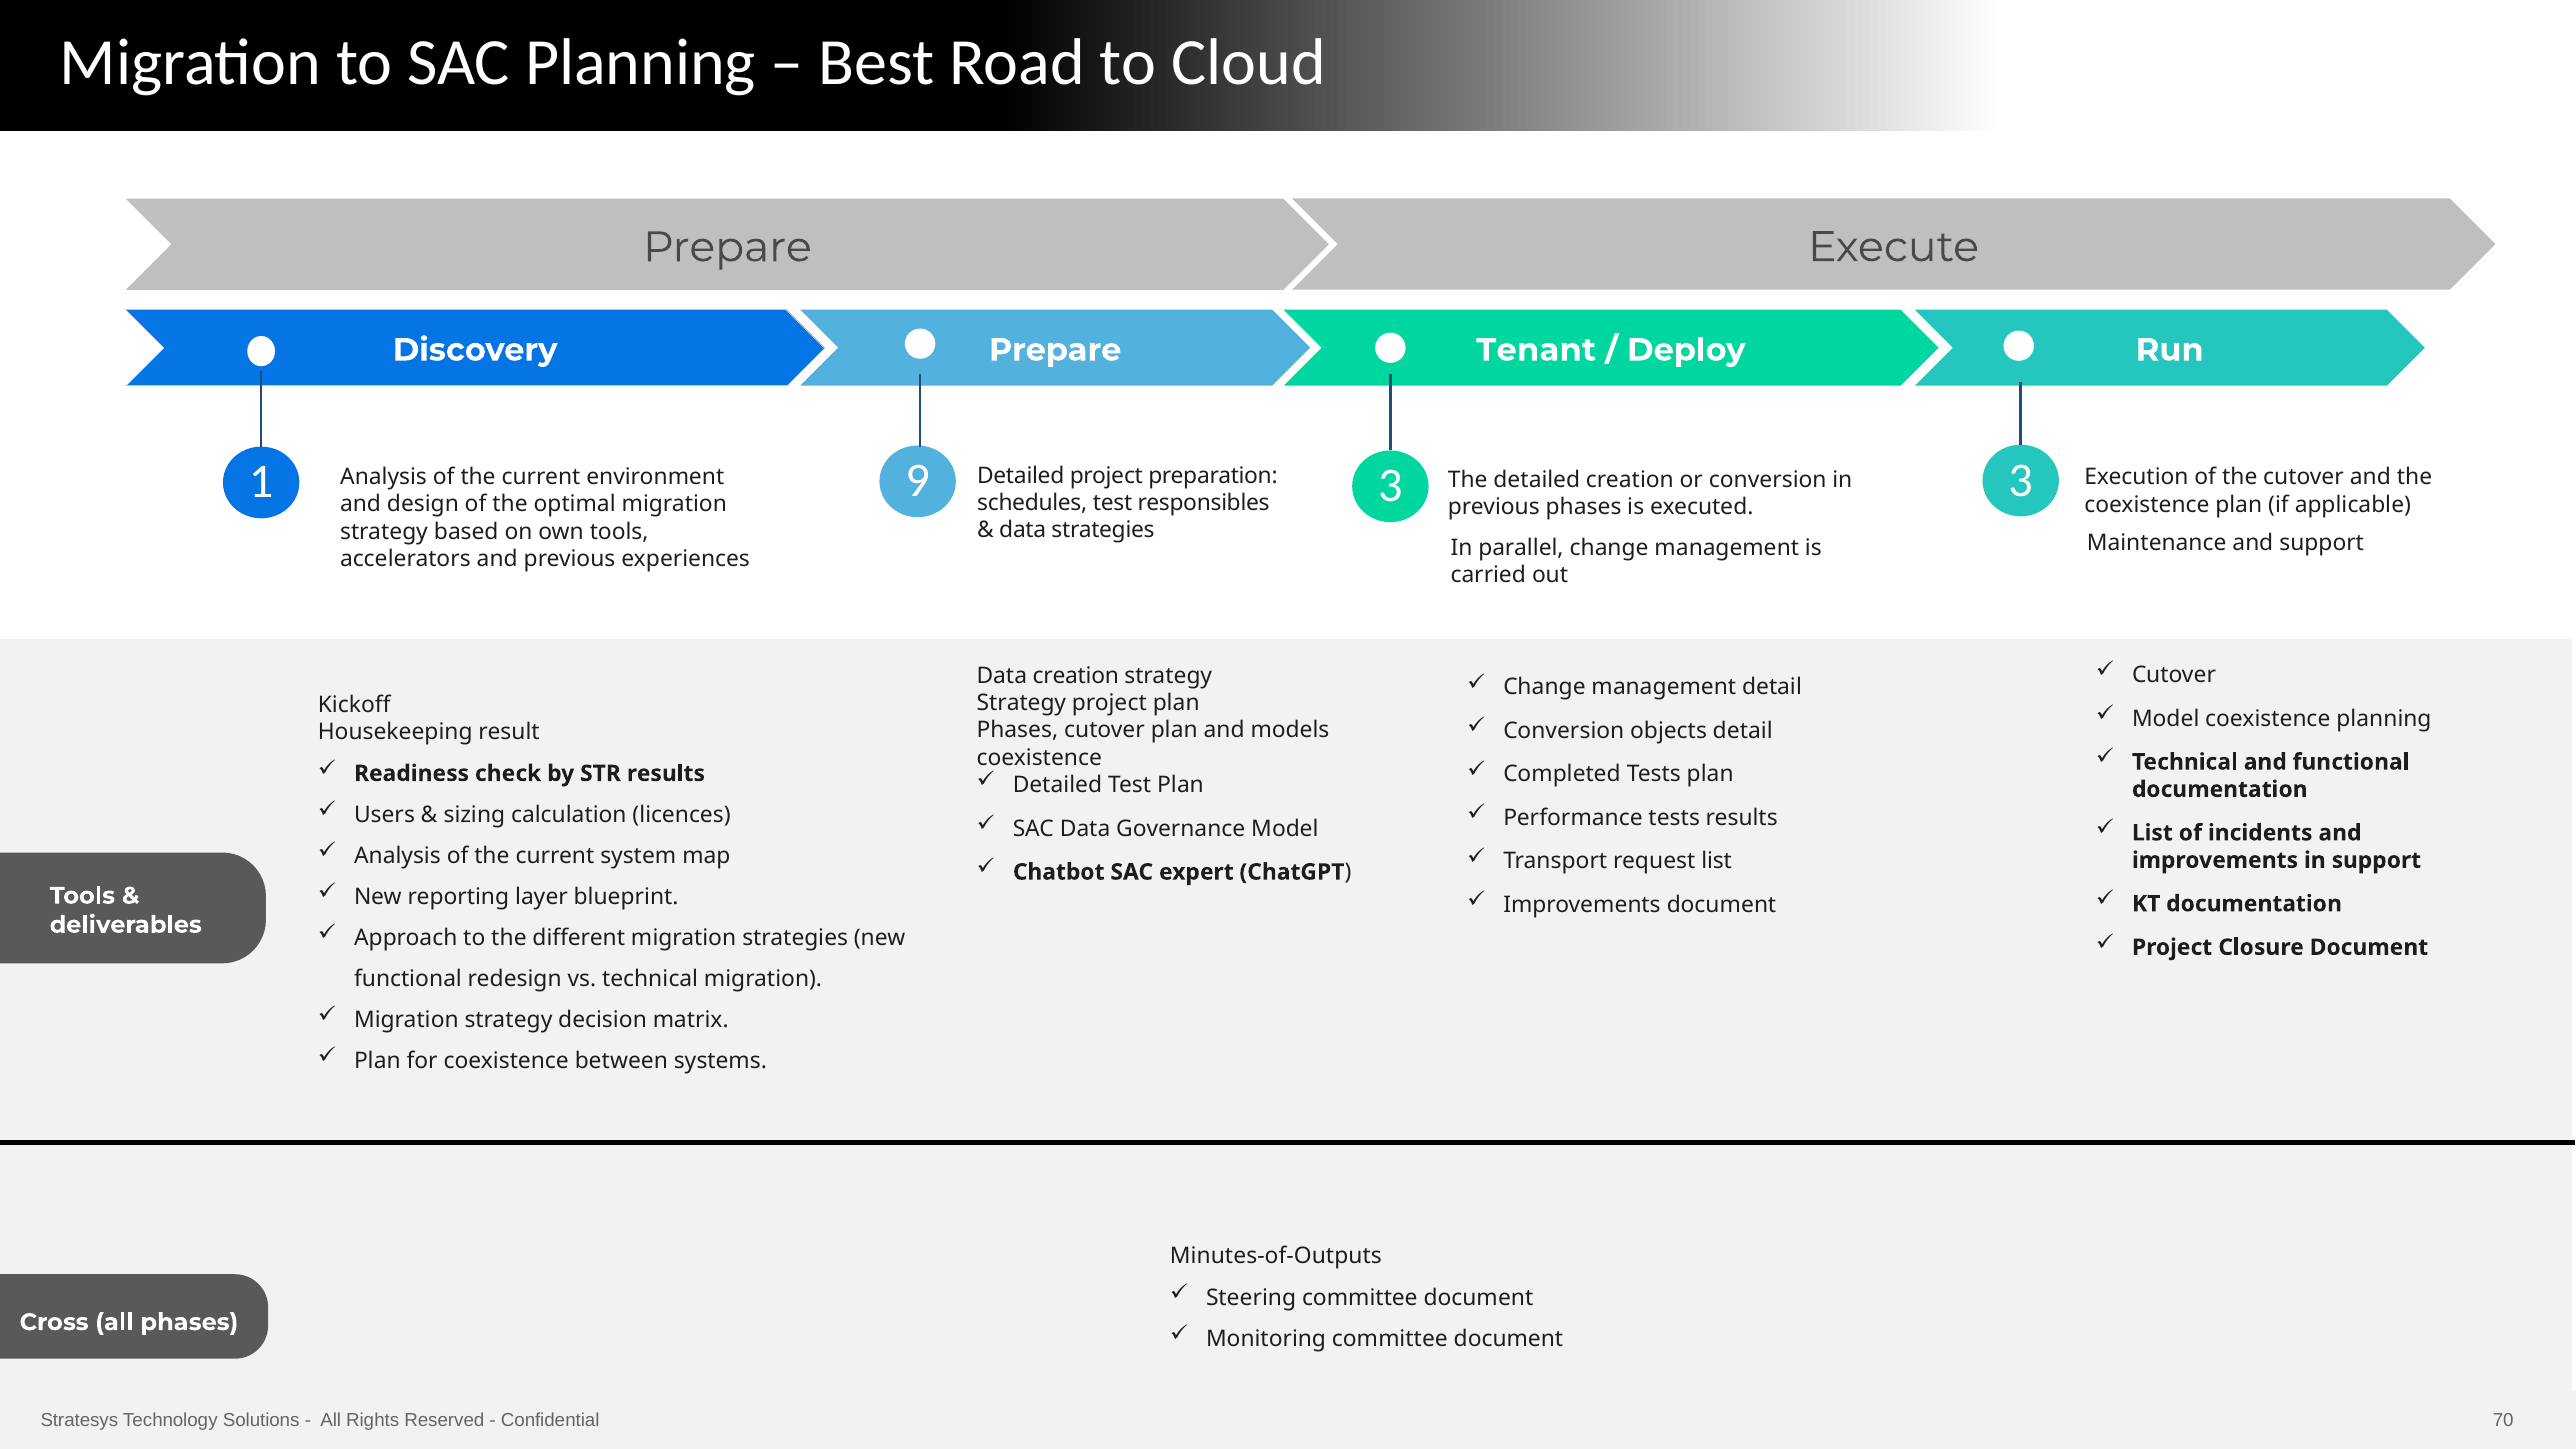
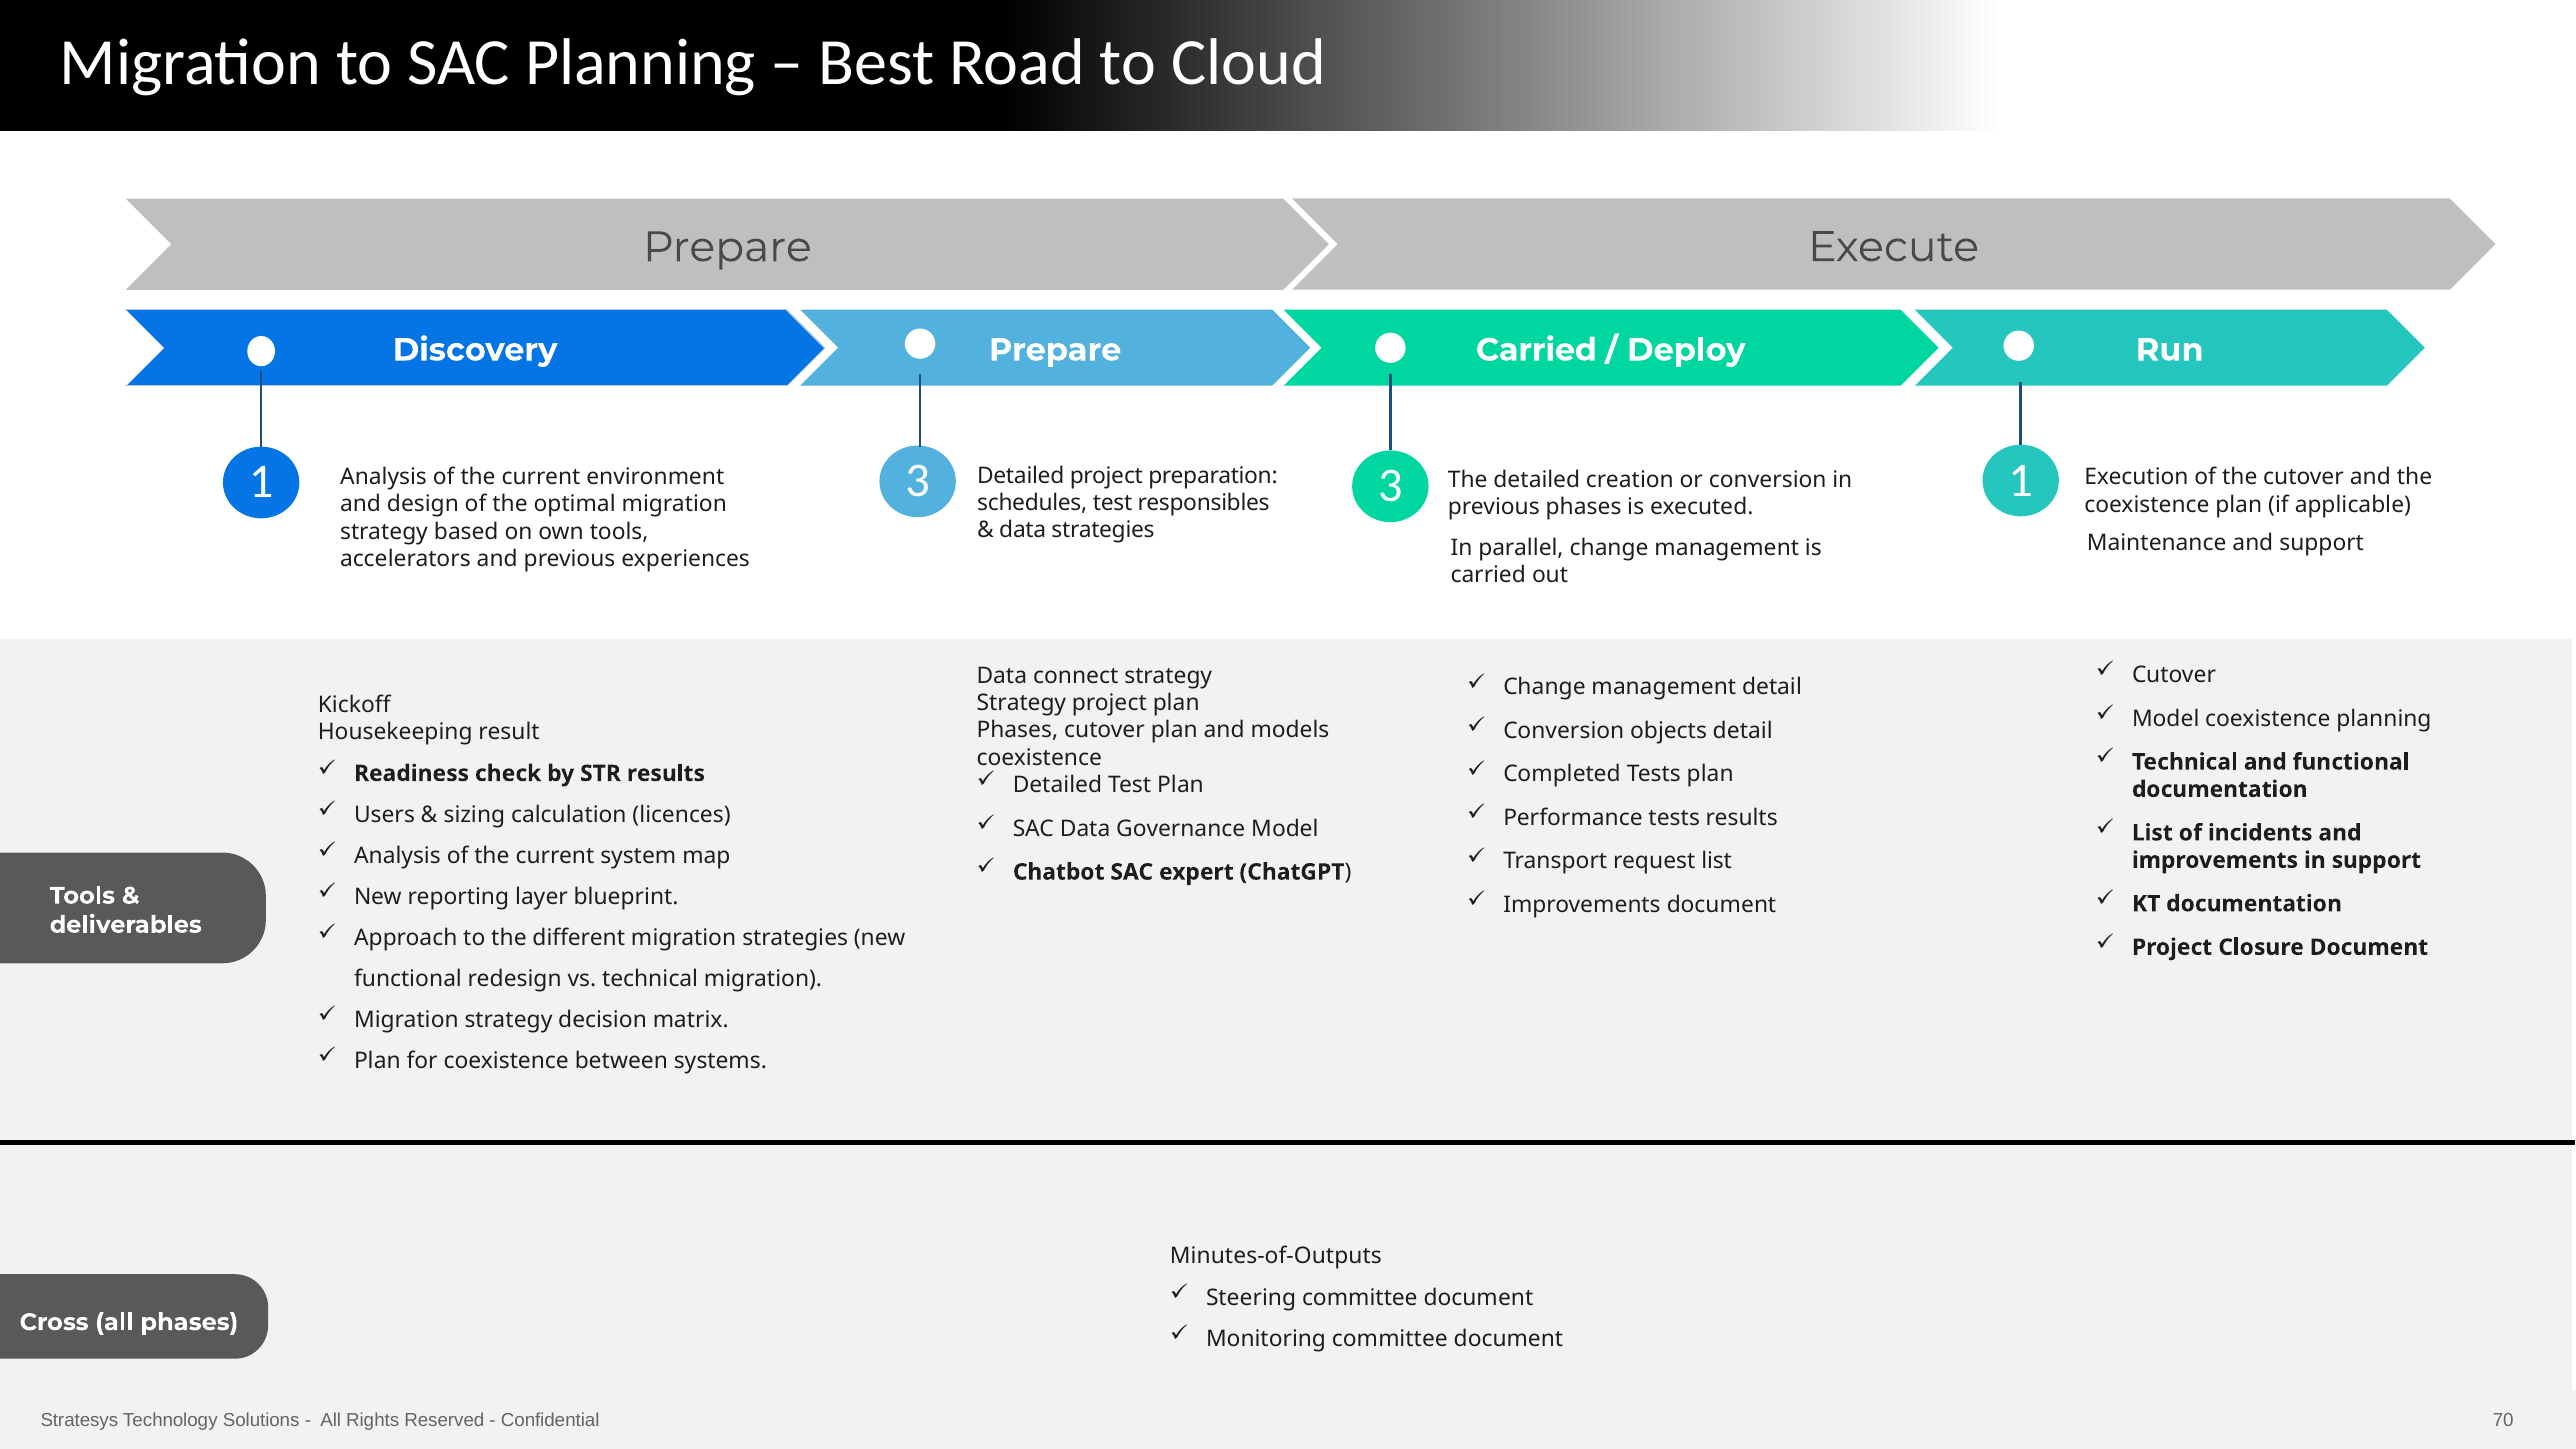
Prepare Tenant: Tenant -> Carried (1536, 350)
1 9: 9 -> 3 (918, 481)
3 3: 3 -> 1 (2021, 480)
Data creation: creation -> connect (1076, 676)
